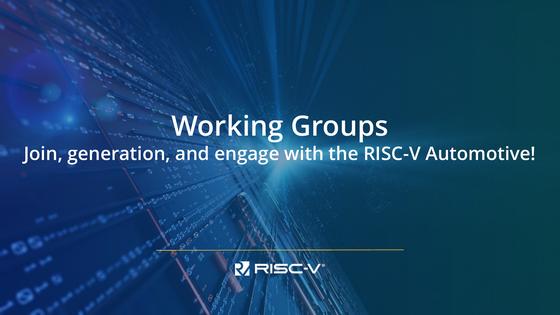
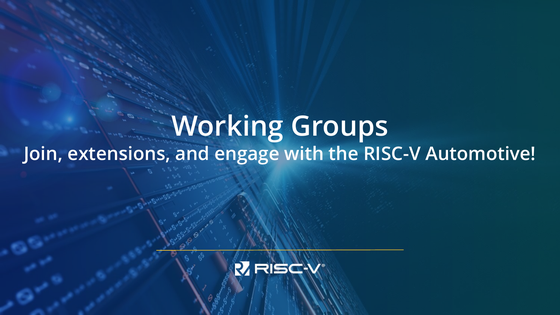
generation: generation -> extensions (119, 154)
